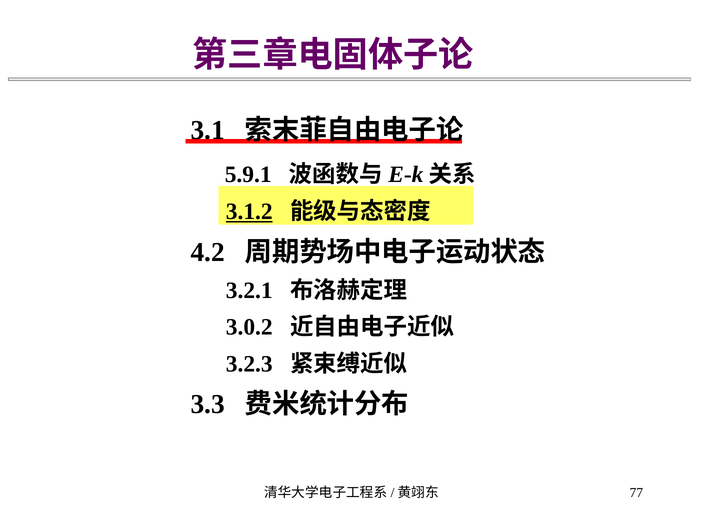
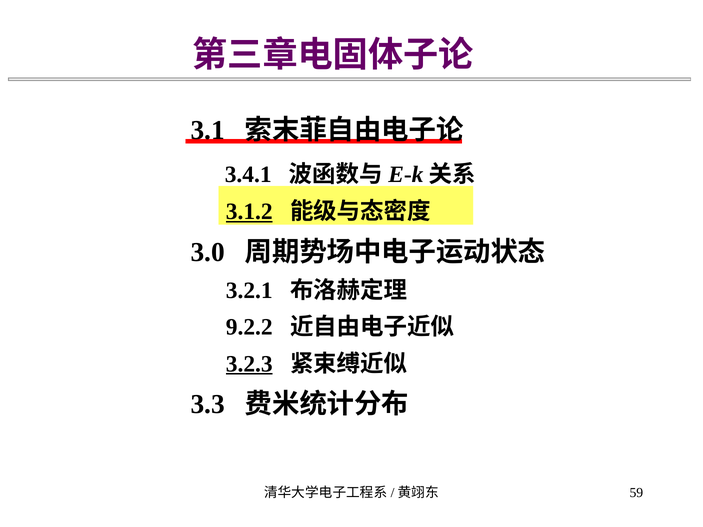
5.9.1: 5.9.1 -> 3.4.1 (248, 174)
4.2: 4.2 -> 3.0 (208, 252)
3.0.2: 3.0.2 -> 9.2.2 (249, 327)
3.2.3 underline: none -> present (249, 364)
77: 77 -> 59 (636, 493)
